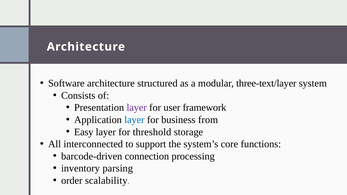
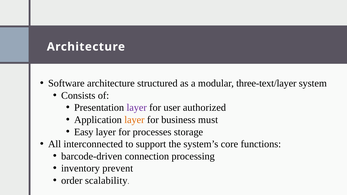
framework: framework -> authorized (204, 108)
layer colour: blue -> orange (134, 120)
from: from -> must (208, 120)
threshold: threshold -> processes (152, 132)
parsing: parsing -> prevent (118, 169)
